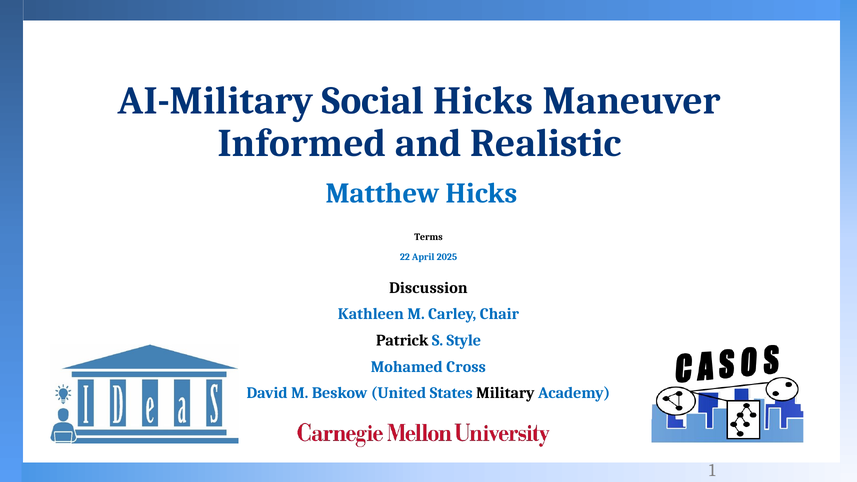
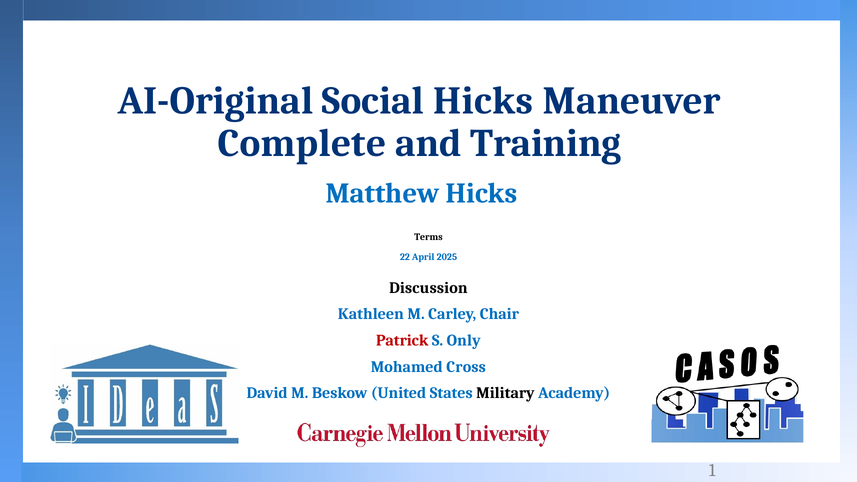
AI-Military: AI-Military -> AI-Original (216, 101)
Informed: Informed -> Complete (302, 143)
Realistic: Realistic -> Training (546, 143)
Patrick colour: black -> red (402, 340)
Style: Style -> Only (464, 340)
